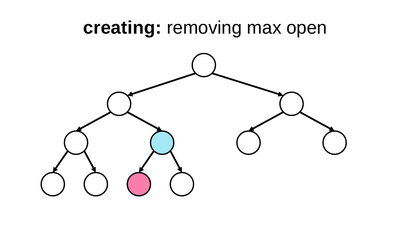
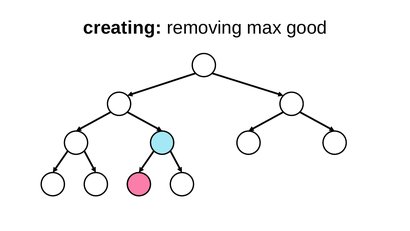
open: open -> good (307, 28)
